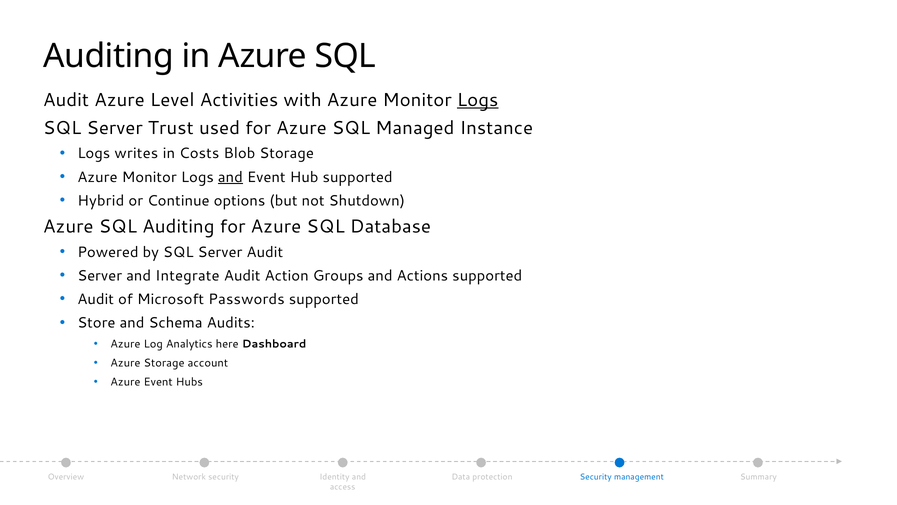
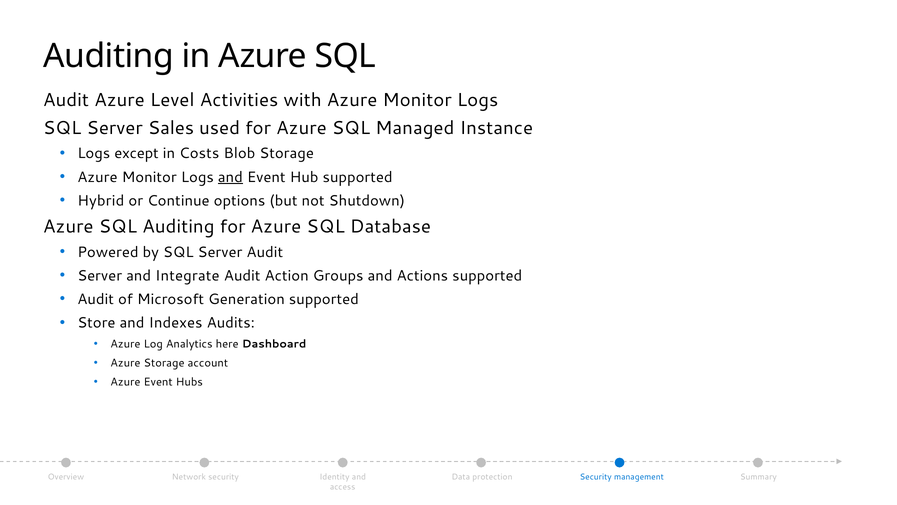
Logs underline: present -> none (478, 100)
Trust: Trust -> Sales (171, 128)
writes: writes -> except (137, 153)
Passwords: Passwords -> Generation (247, 299)
Schema: Schema -> Indexes (176, 323)
